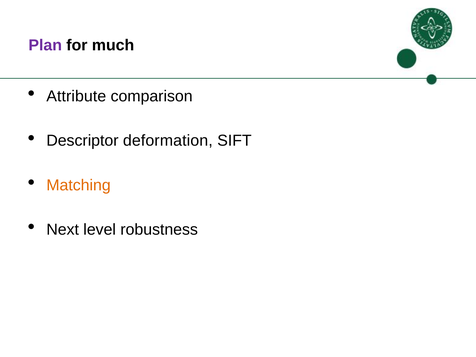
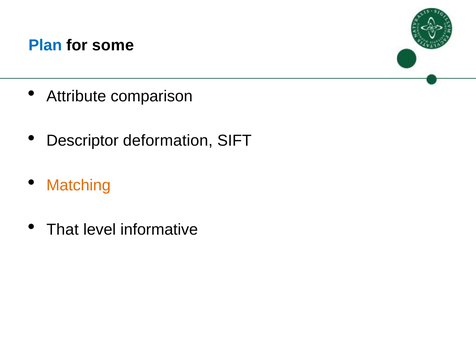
Plan colour: purple -> blue (45, 45)
much: much -> some (113, 45)
Next: Next -> That (63, 230)
robustness: robustness -> informative (159, 230)
